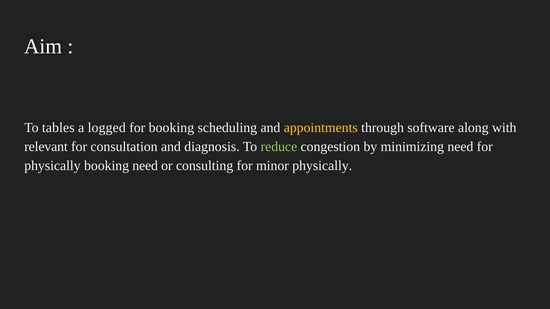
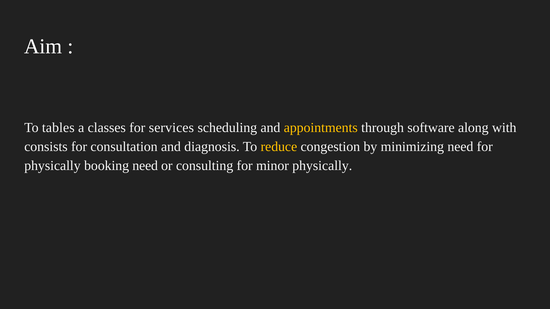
logged: logged -> classes (107, 128)
for booking: booking -> services (171, 128)
relevant: relevant -> consists (46, 147)
reduce colour: light green -> yellow (279, 147)
